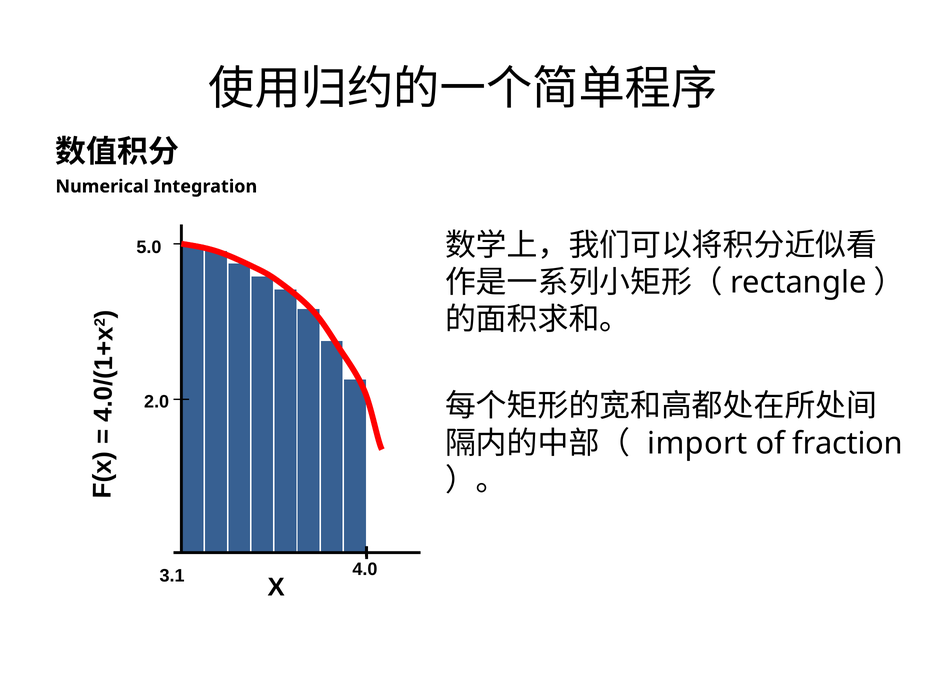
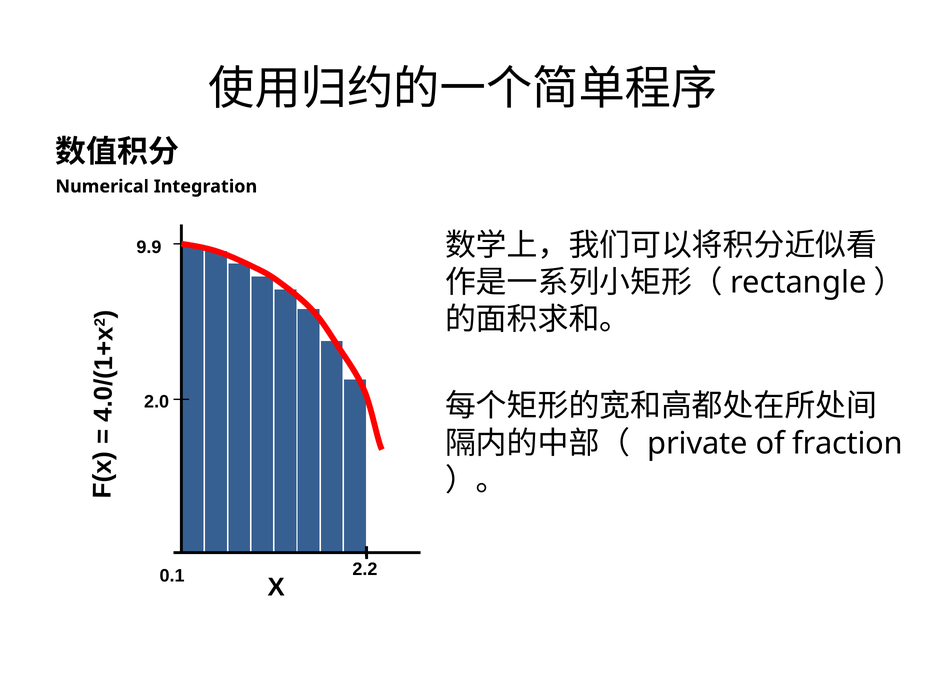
5.0: 5.0 -> 9.9 (149, 247)
import: import -> private (698, 443)
4.0: 4.0 -> 2.2 (365, 569)
3.1: 3.1 -> 0.1 (172, 575)
